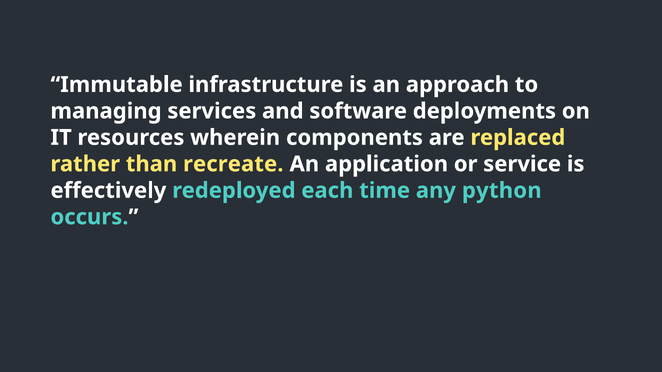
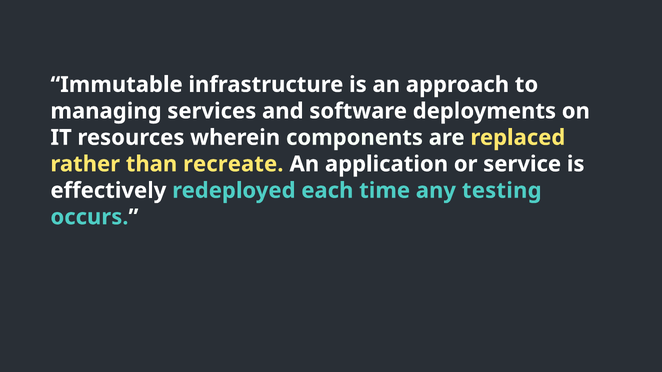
python: python -> testing (502, 191)
